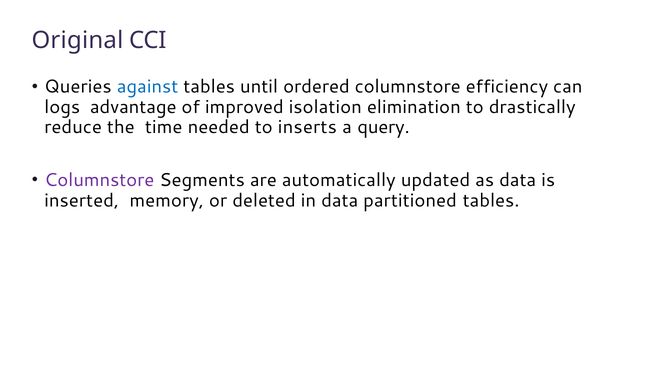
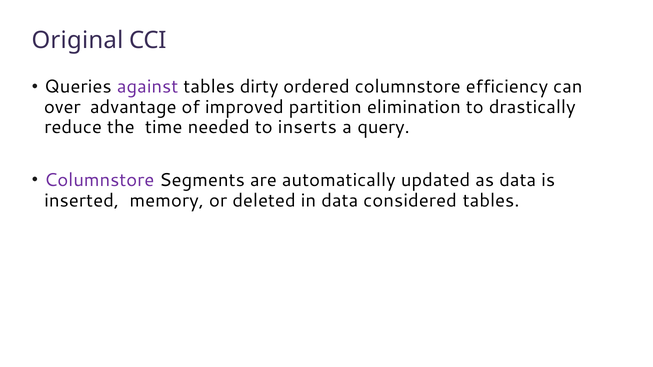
against colour: blue -> purple (148, 87)
until: until -> dirty (259, 87)
logs: logs -> over (62, 107)
isolation: isolation -> partition (325, 107)
partitioned: partitioned -> considered (410, 201)
